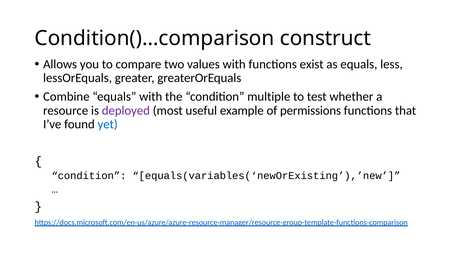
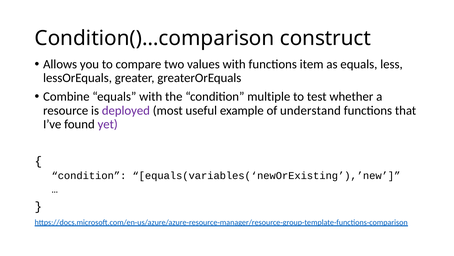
exist: exist -> item (312, 64)
permissions: permissions -> understand (310, 110)
yet colour: blue -> purple (108, 124)
